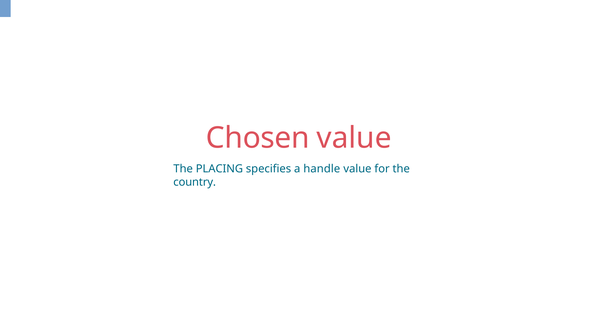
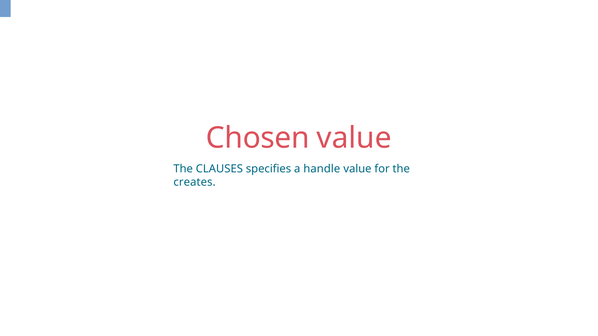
PLACING: PLACING -> CLAUSES (219, 169)
country: country -> creates (195, 182)
